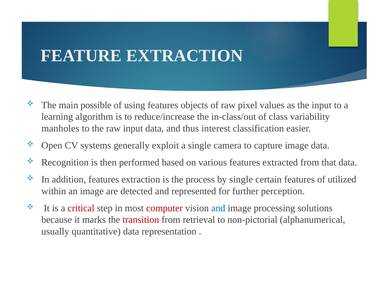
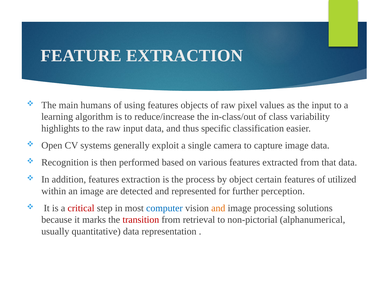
possible: possible -> humans (96, 105)
manholes: manholes -> highlights (60, 128)
interest: interest -> specific (216, 128)
by single: single -> object (241, 179)
computer colour: red -> blue (164, 208)
and colour: blue -> orange (218, 208)
